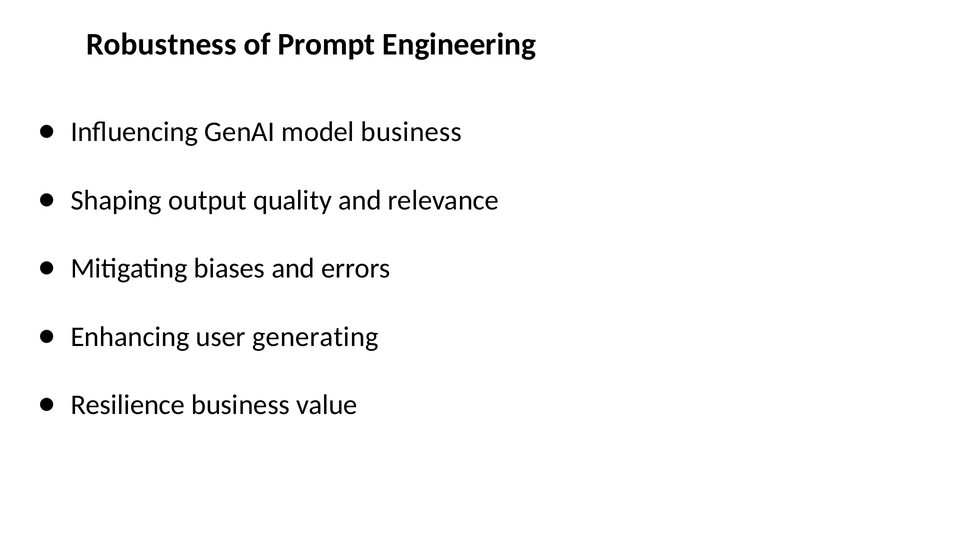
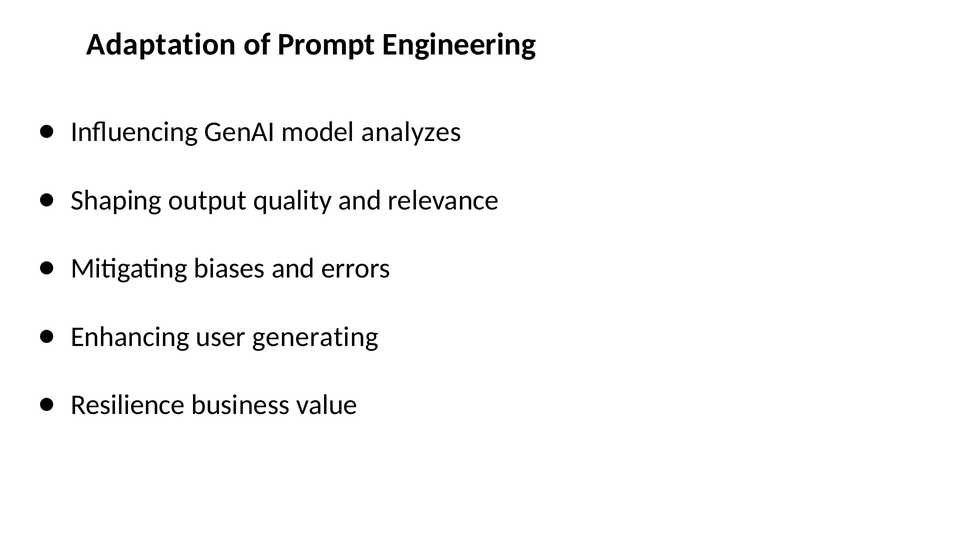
Robustness: Robustness -> Adaptation (161, 44)
model business: business -> analyzes (411, 132)
